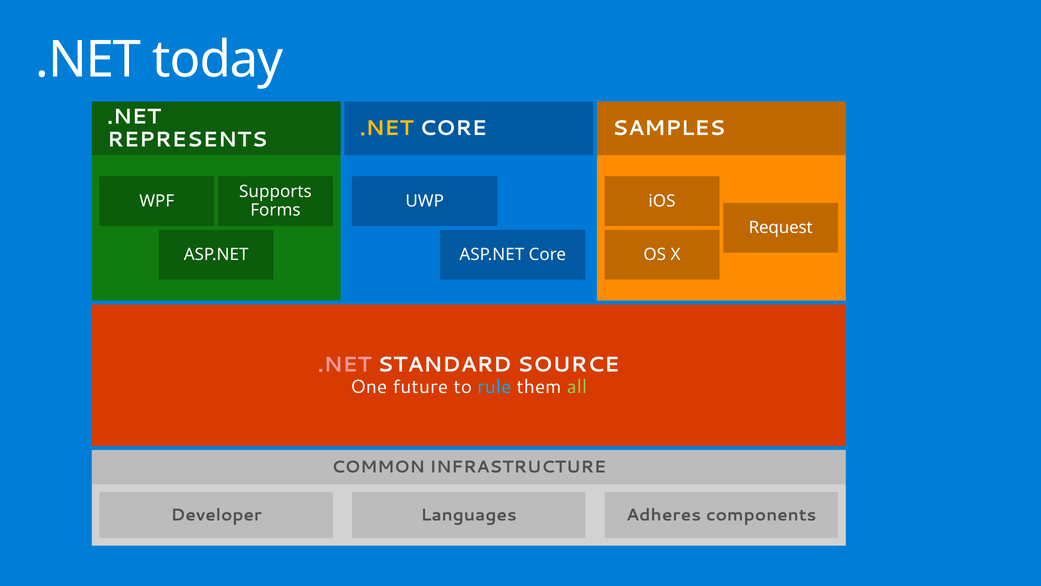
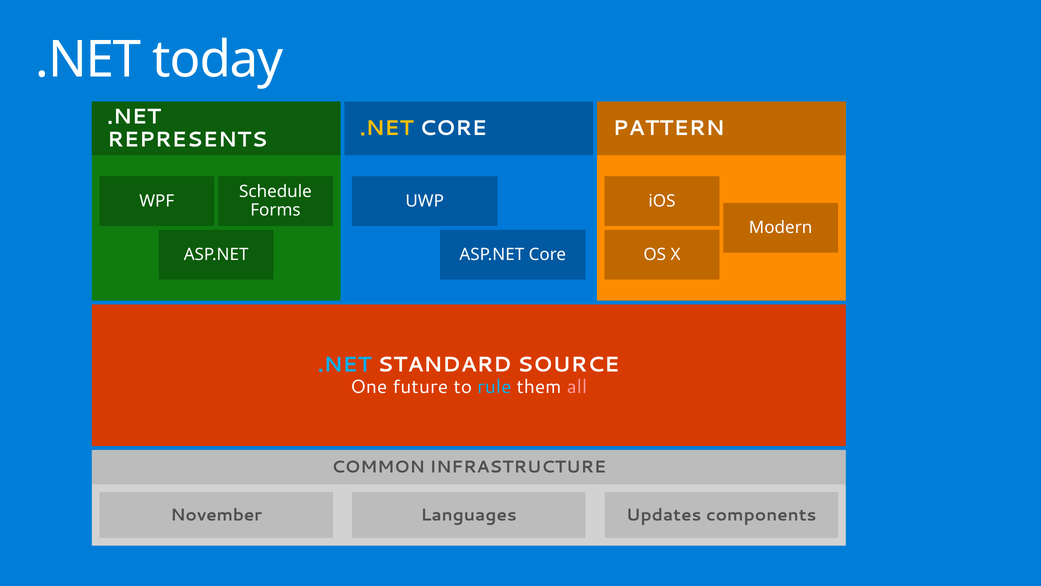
SAMPLES: SAMPLES -> PATTERN (669, 128)
Supports: Supports -> Schedule (275, 192)
Request: Request -> Modern (781, 228)
.NET colour: pink -> light blue (345, 365)
all colour: light green -> pink (577, 386)
Developer: Developer -> November (216, 515)
Adheres: Adheres -> Updates (664, 515)
